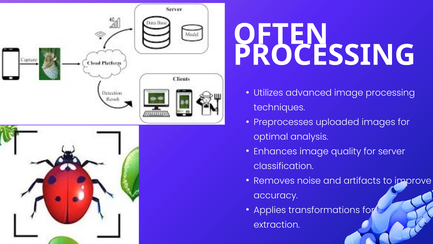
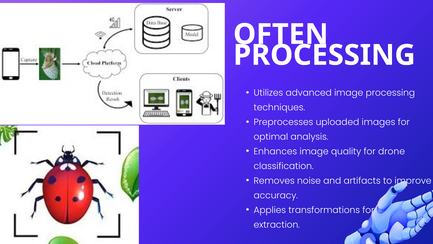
server: server -> drone (392, 151)
